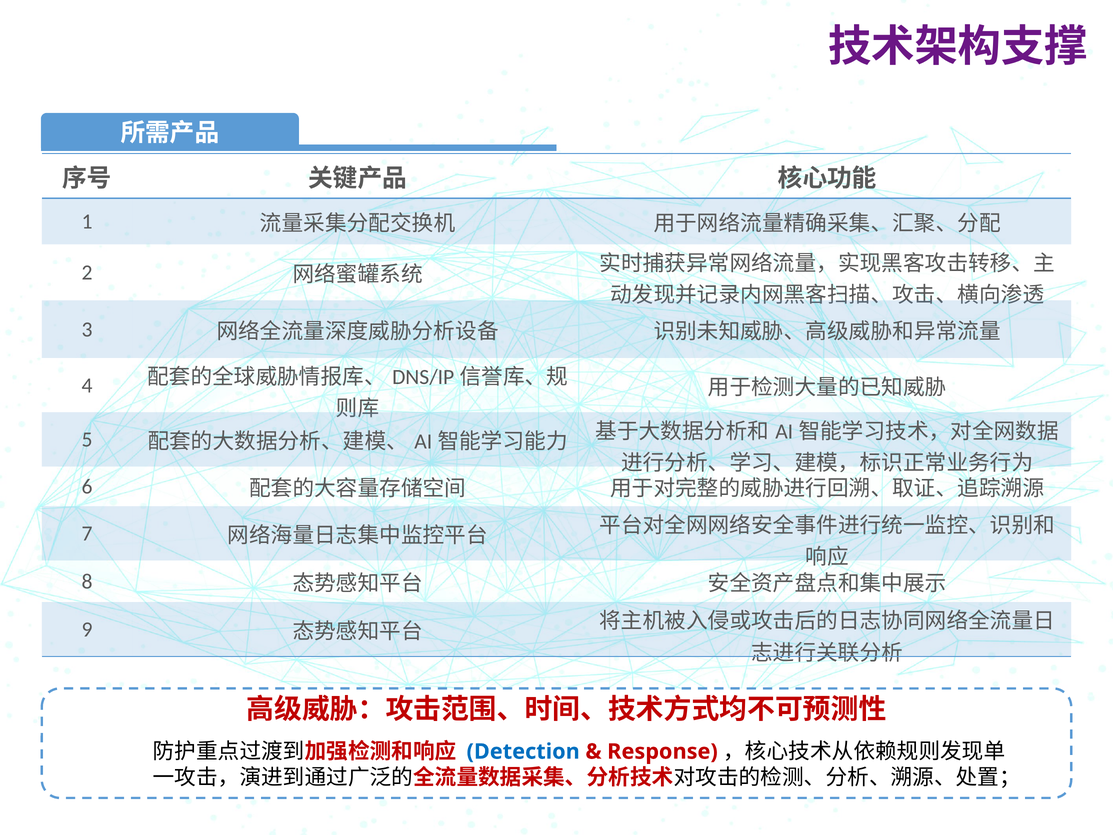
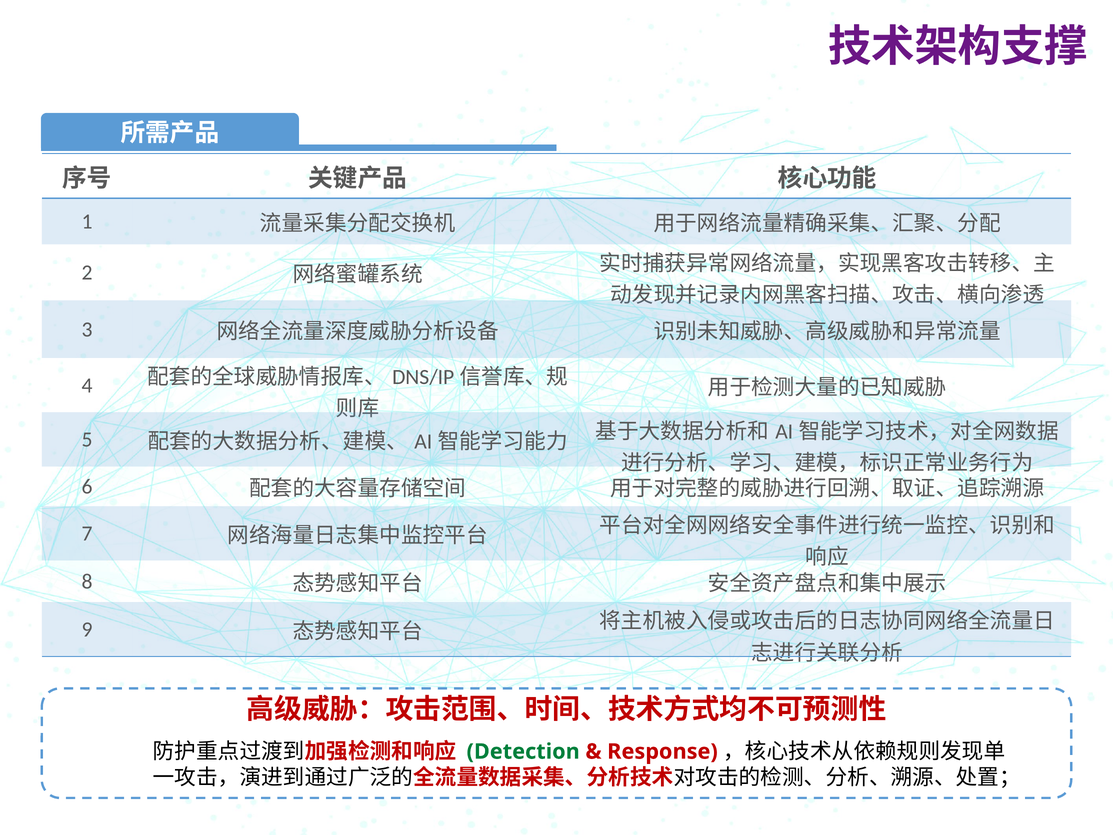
Detection colour: blue -> green (523, 751)
